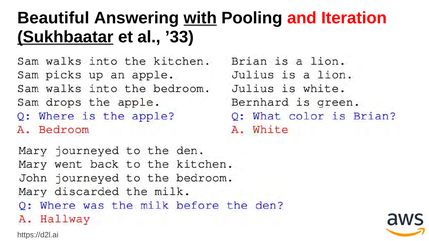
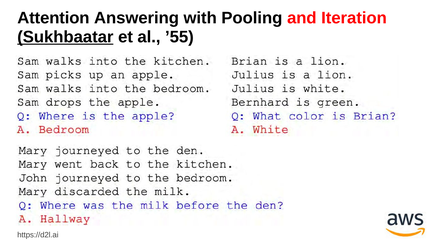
Beautiful: Beautiful -> Attention (53, 18)
with underline: present -> none (200, 18)
’33: ’33 -> ’55 (179, 37)
